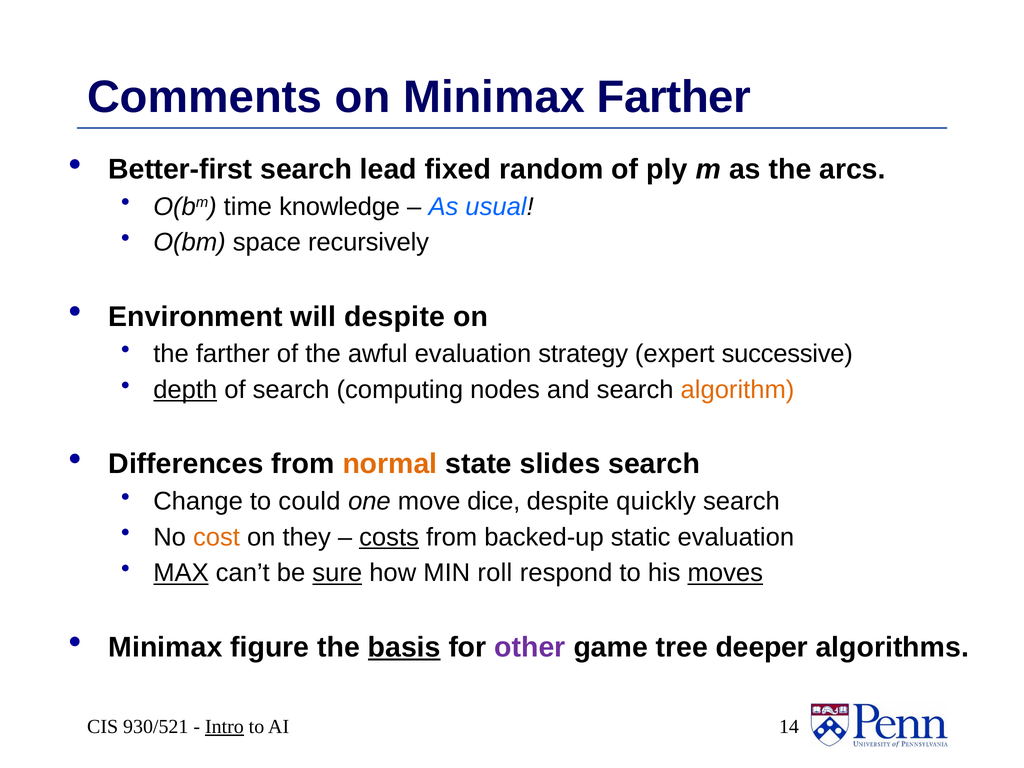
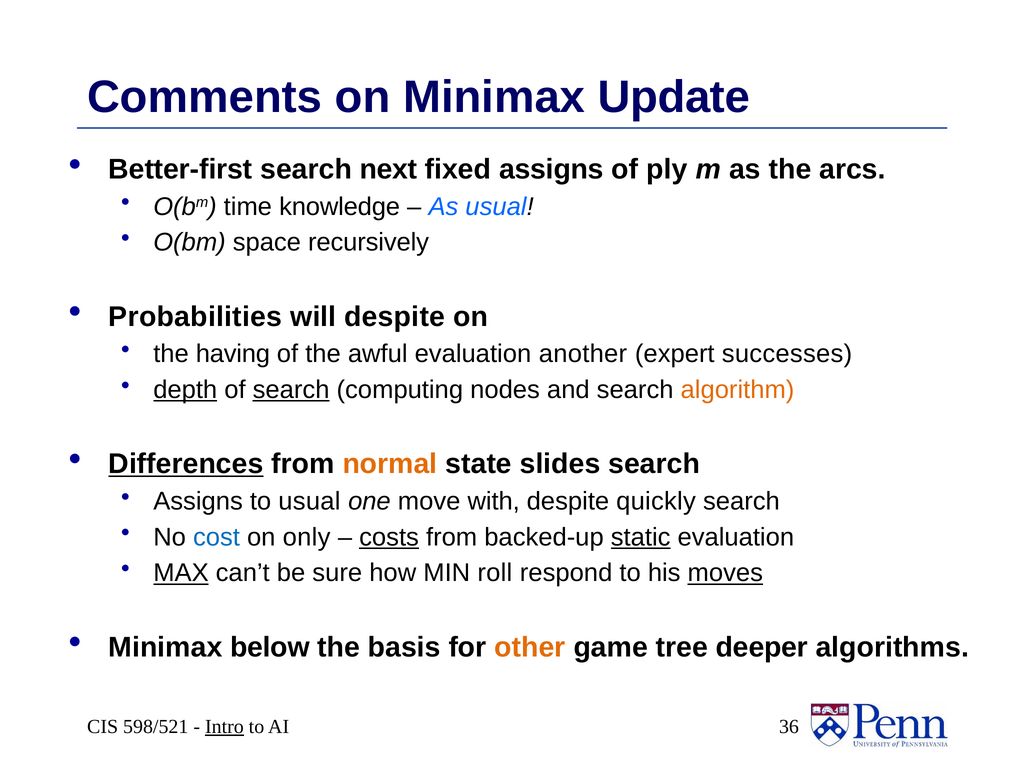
Minimax Farther: Farther -> Update (674, 97)
lead: lead -> next (389, 169)
fixed random: random -> assigns (551, 169)
Environment: Environment -> Probabilities (195, 317)
the farther: farther -> having (233, 354)
strategy: strategy -> another (583, 354)
successive: successive -> successes (787, 354)
search underline: none -> present (291, 390)
Differences underline: none -> present (186, 464)
Change: Change -> Assigns (198, 501)
to could: could -> usual (309, 501)
dice: dice -> with (494, 501)
cost colour: orange -> blue (216, 537)
they: they -> only (307, 537)
static underline: none -> present (641, 537)
sure underline: present -> none (337, 573)
figure: figure -> below (270, 647)
basis underline: present -> none (404, 647)
other colour: purple -> orange (530, 647)
930/521: 930/521 -> 598/521 (156, 727)
14: 14 -> 36 (789, 727)
